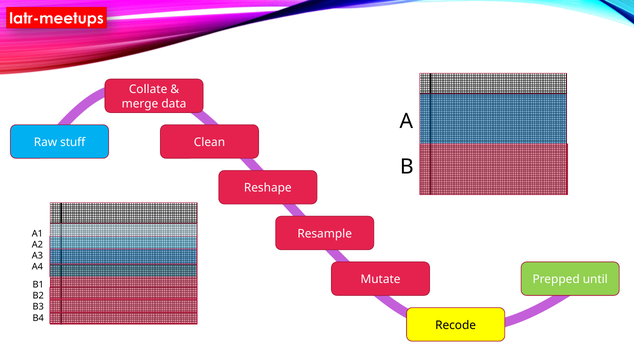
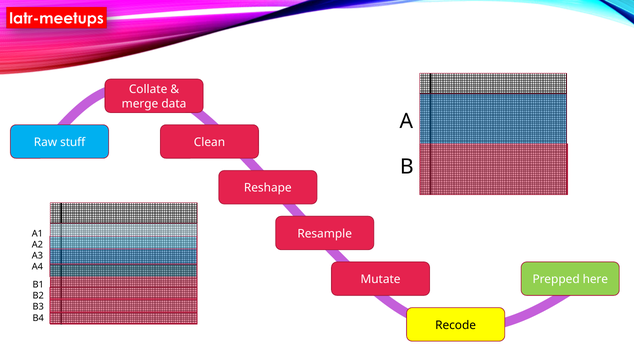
until: until -> here (595, 280)
